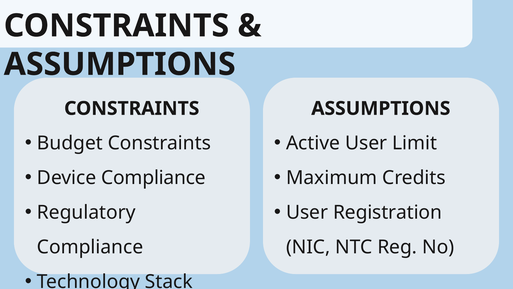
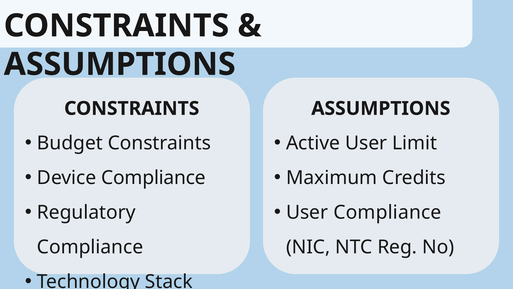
User Registration: Registration -> Compliance (387, 212)
